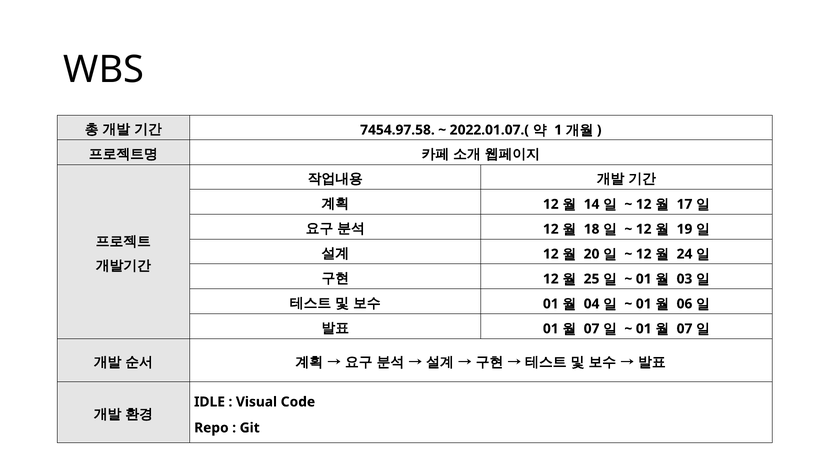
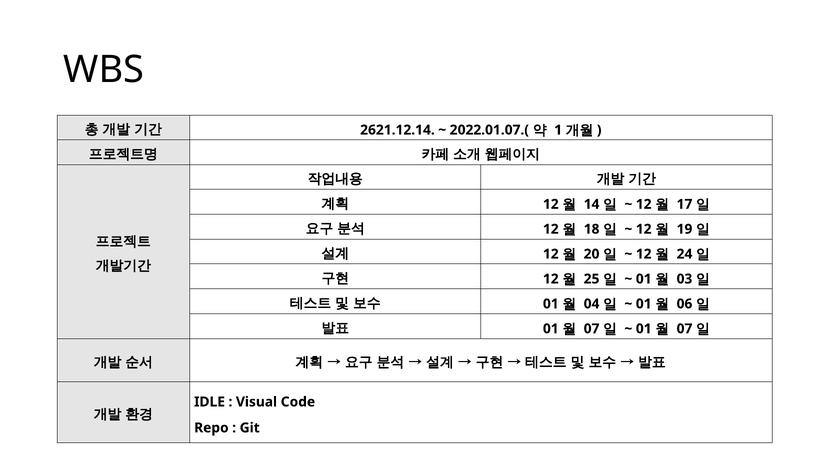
7454.97.58: 7454.97.58 -> 2621.12.14 (397, 130)
